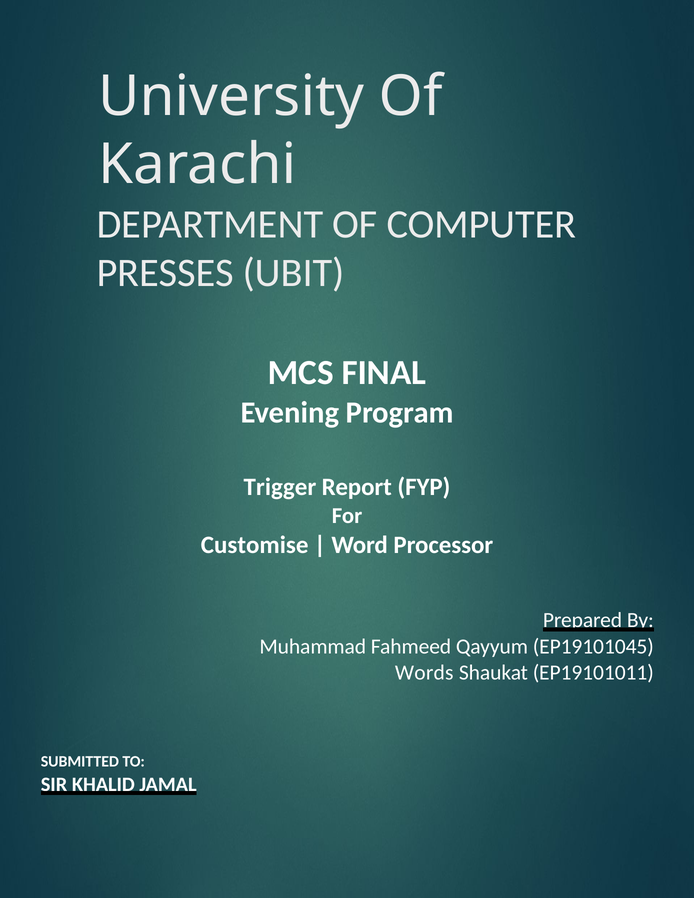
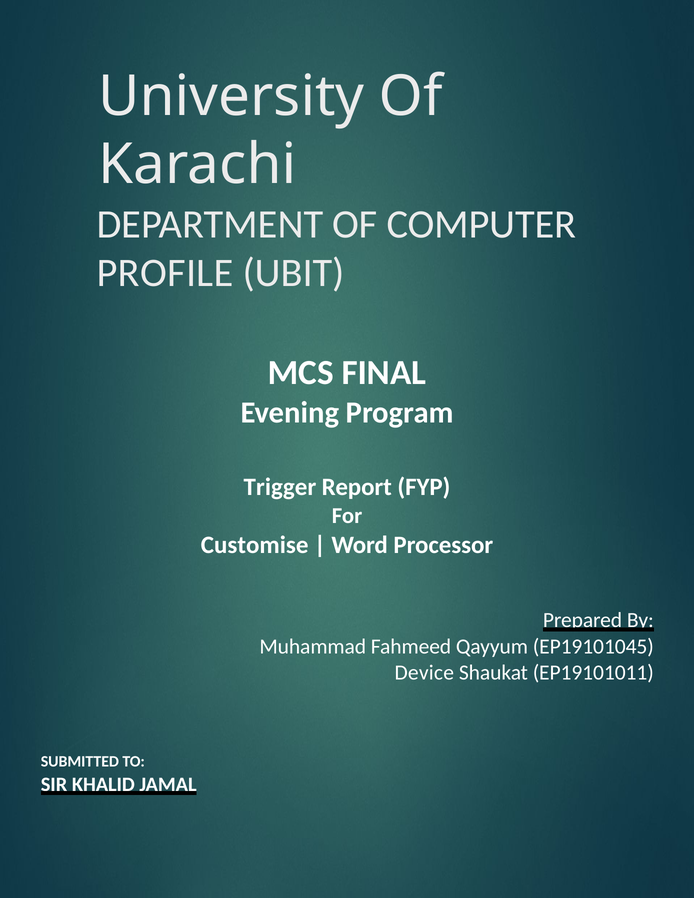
PRESSES: PRESSES -> PROFILE (165, 273)
Words: Words -> Device (424, 673)
